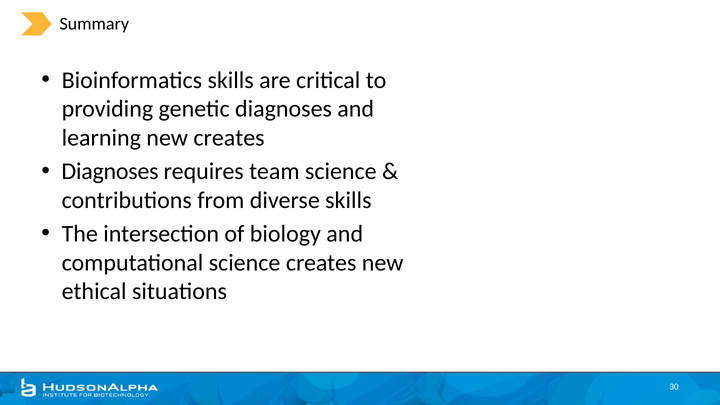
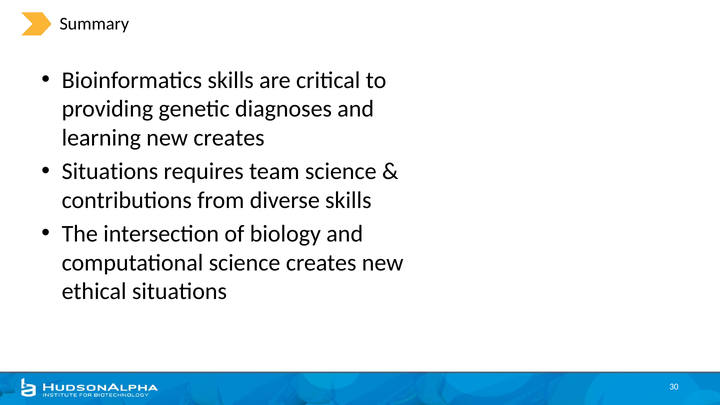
Diagnoses: Diagnoses -> Situations (110, 171)
